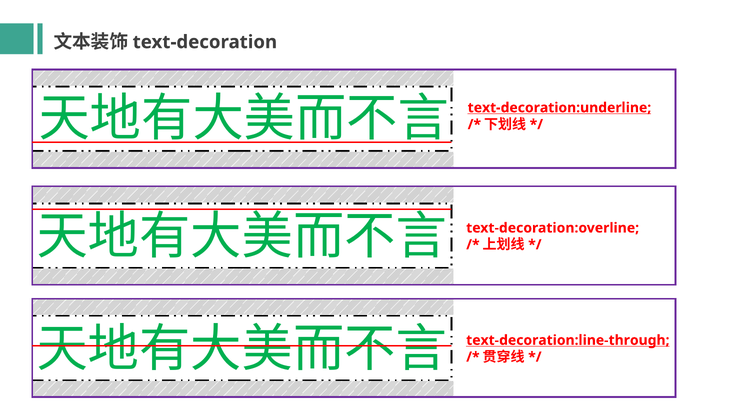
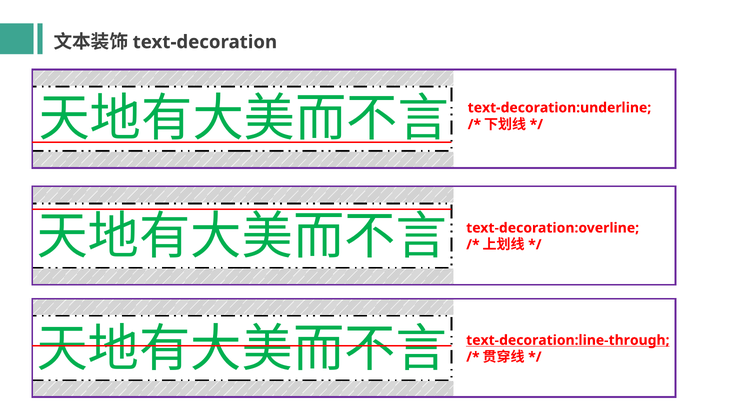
text-decoration:underline underline: present -> none (559, 108)
